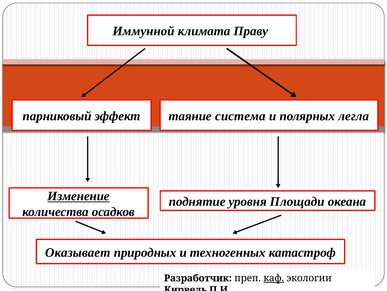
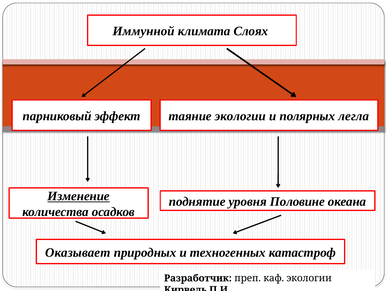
Праву: Праву -> Слоях (251, 31)
таяние система: система -> экологии (240, 116)
Площади: Площади -> Половине (297, 201)
каф underline: present -> none (274, 277)
